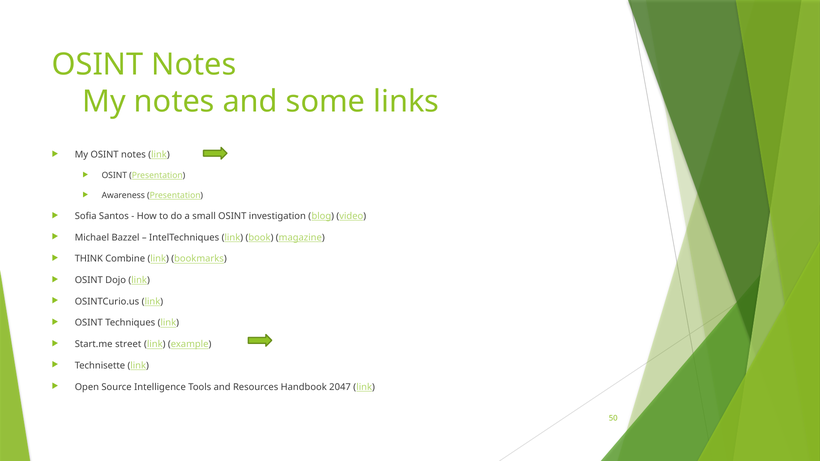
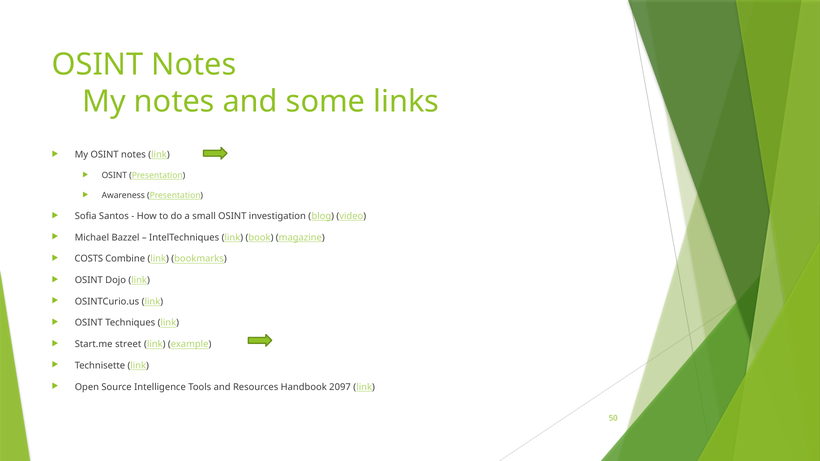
THINK: THINK -> COSTS (89, 259)
2047: 2047 -> 2097 (340, 387)
